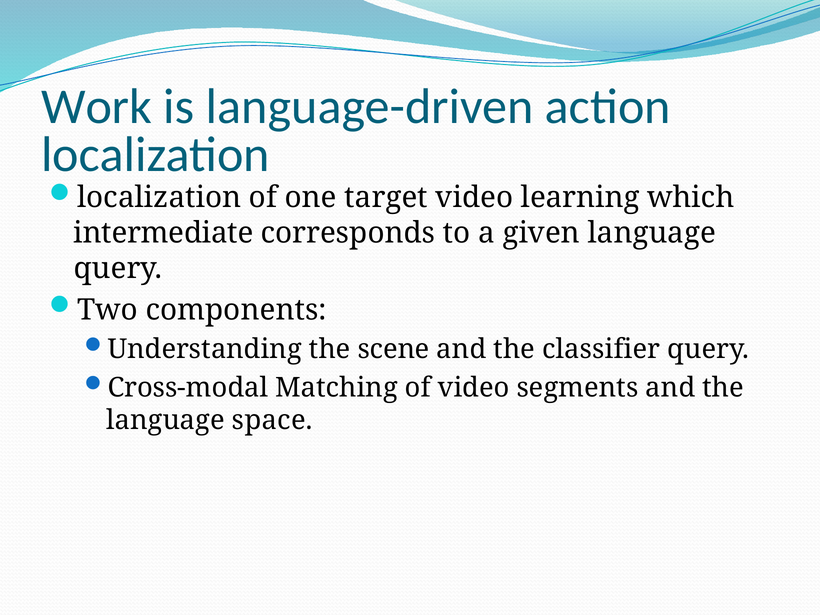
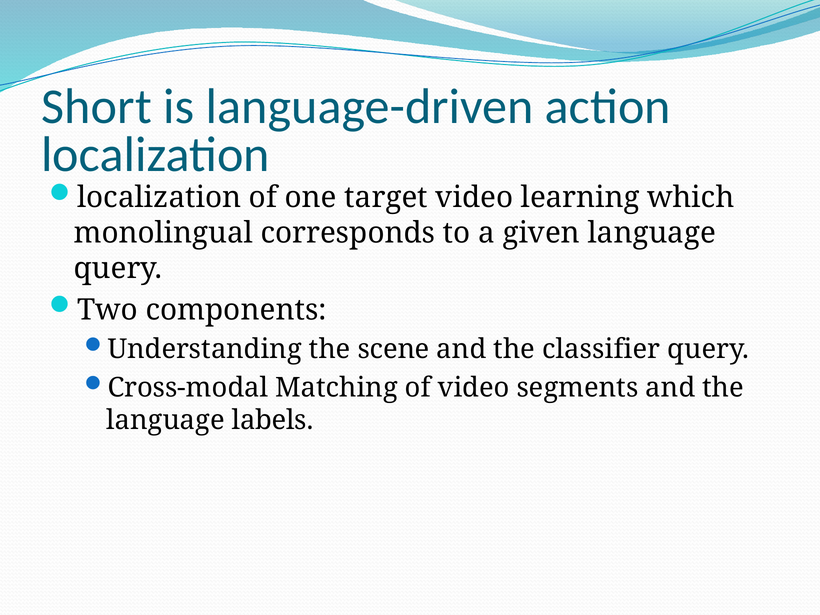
Work: Work -> Short (96, 107)
intermediate: intermediate -> monolingual (163, 233)
space: space -> labels (273, 420)
